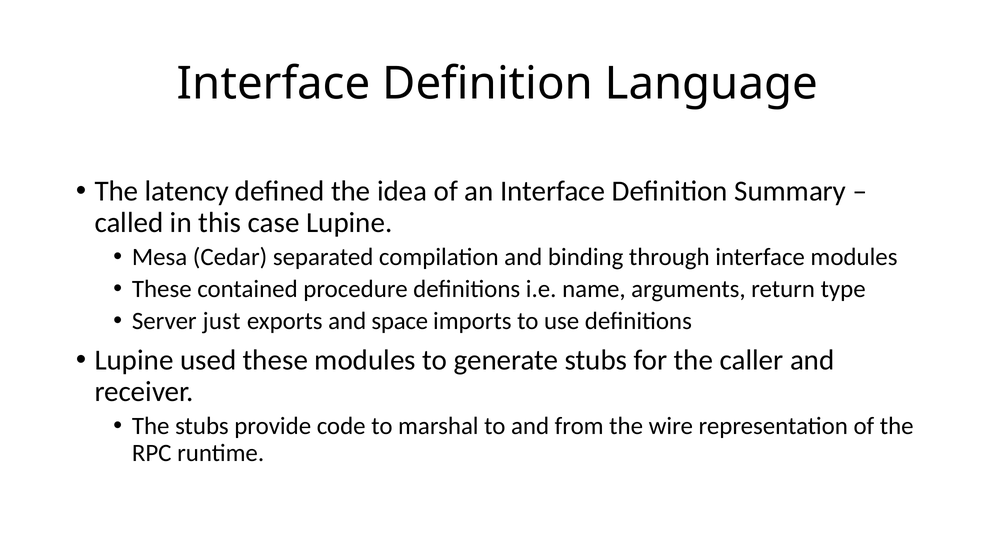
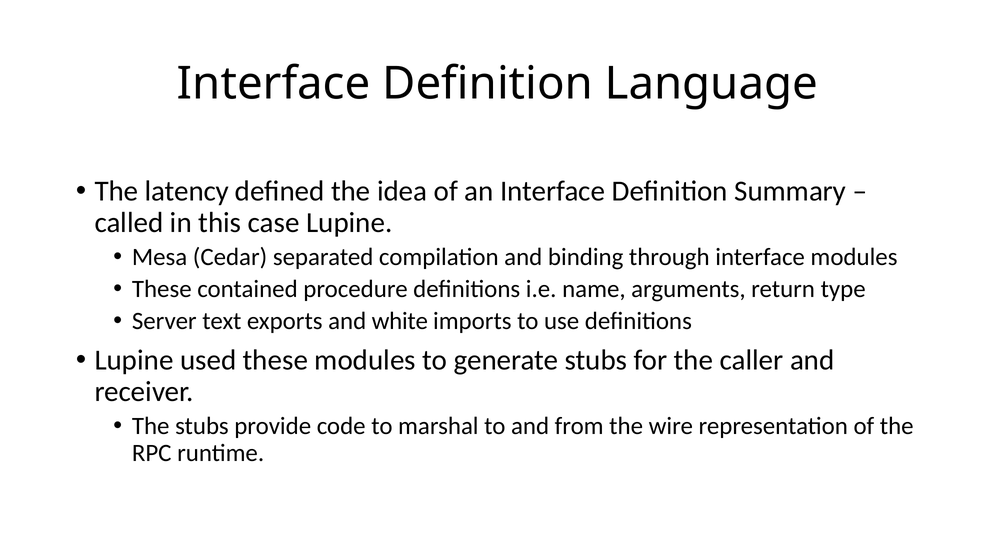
just: just -> text (222, 321)
space: space -> white (400, 321)
